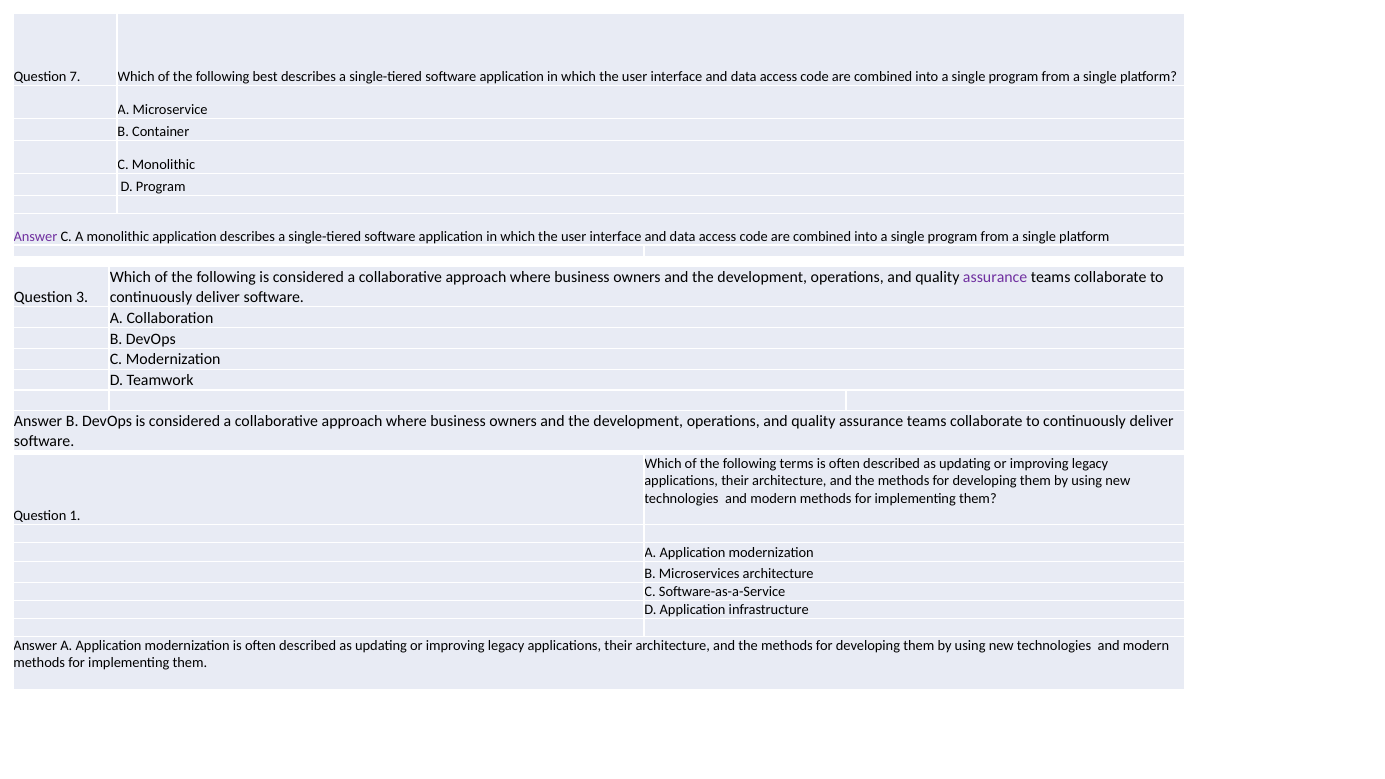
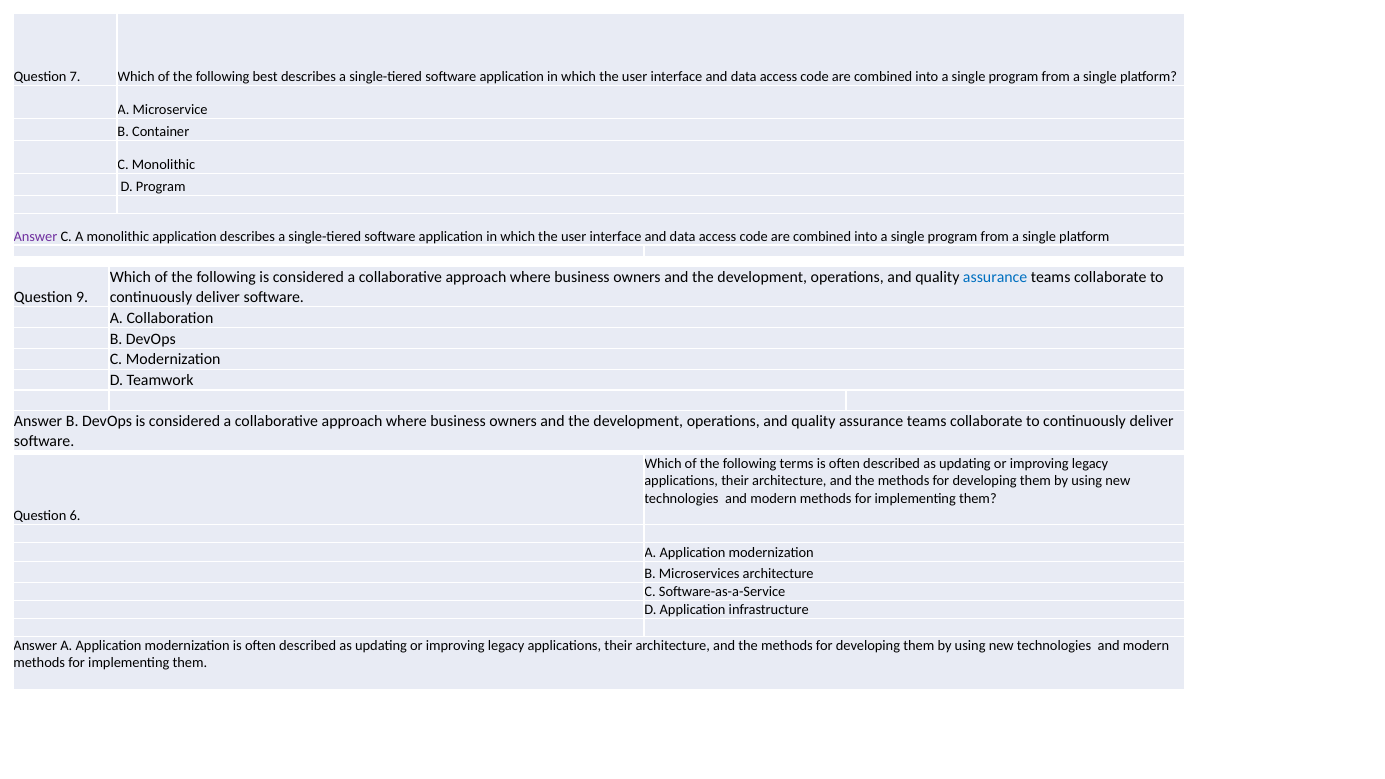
assurance colour: purple -> blue (995, 278)
3: 3 -> 9 (82, 297)
1: 1 -> 6 (75, 516)
